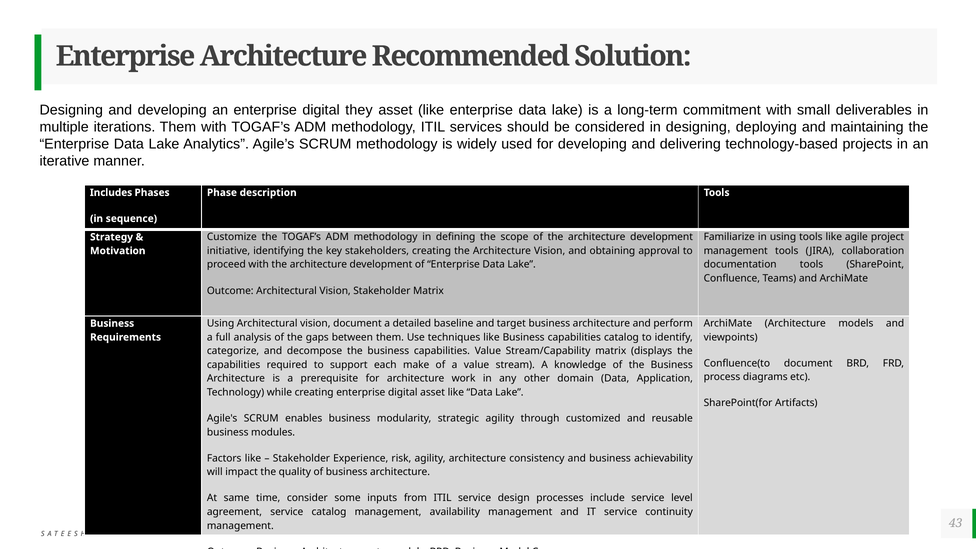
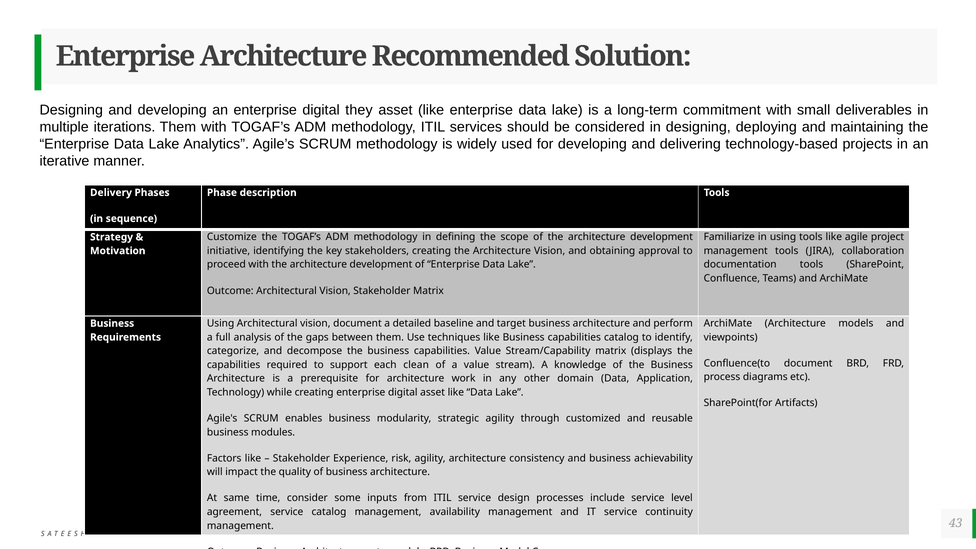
Includes: Includes -> Delivery (111, 193)
make: make -> clean (416, 365)
